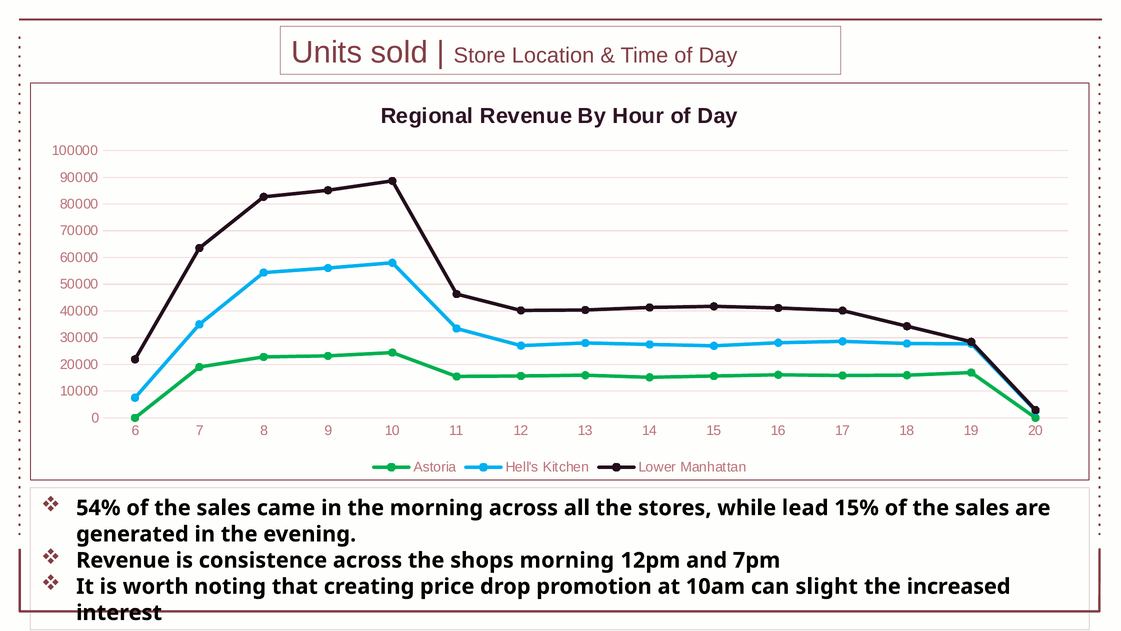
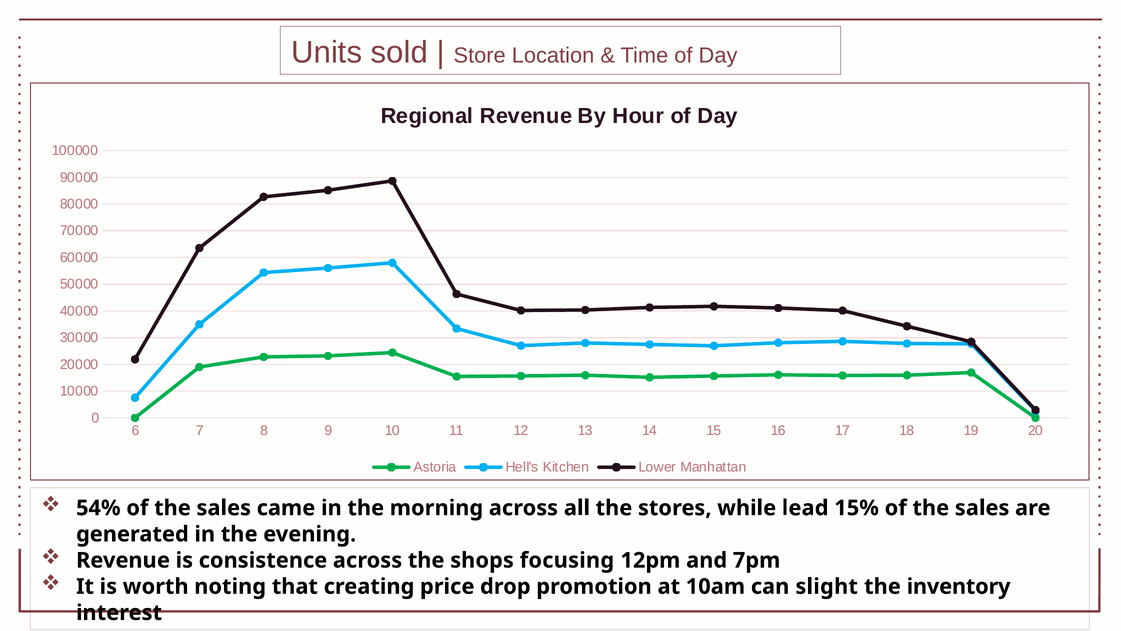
shops morning: morning -> focusing (567, 560)
increased: increased -> inventory (959, 586)
